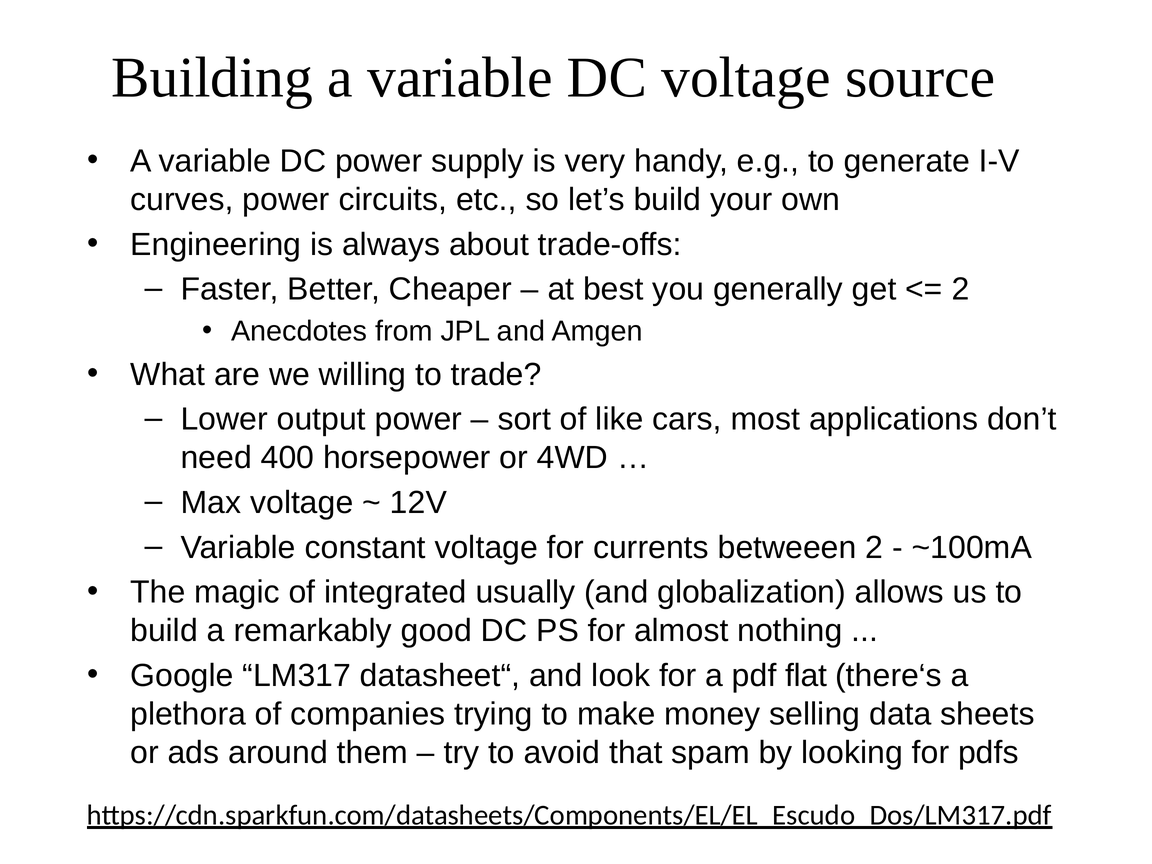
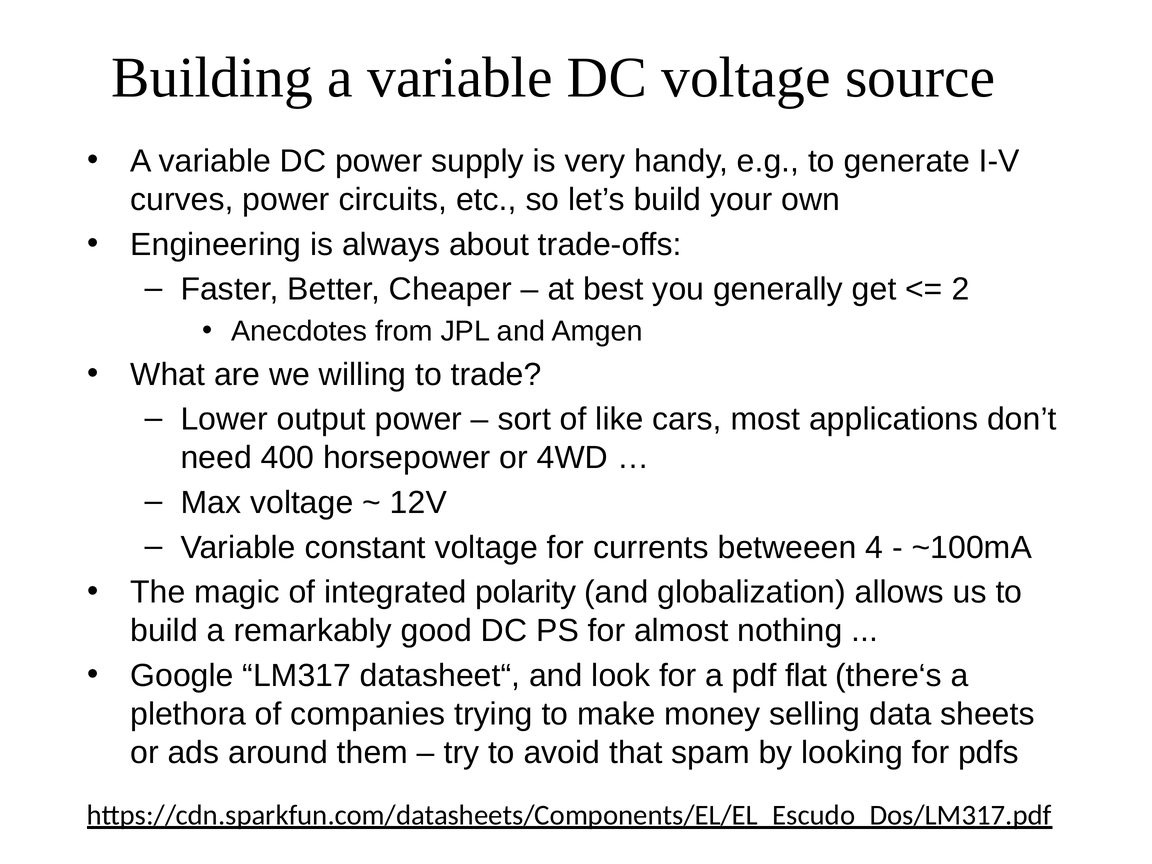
betweeen 2: 2 -> 4 (874, 548)
usually: usually -> polarity (526, 592)
